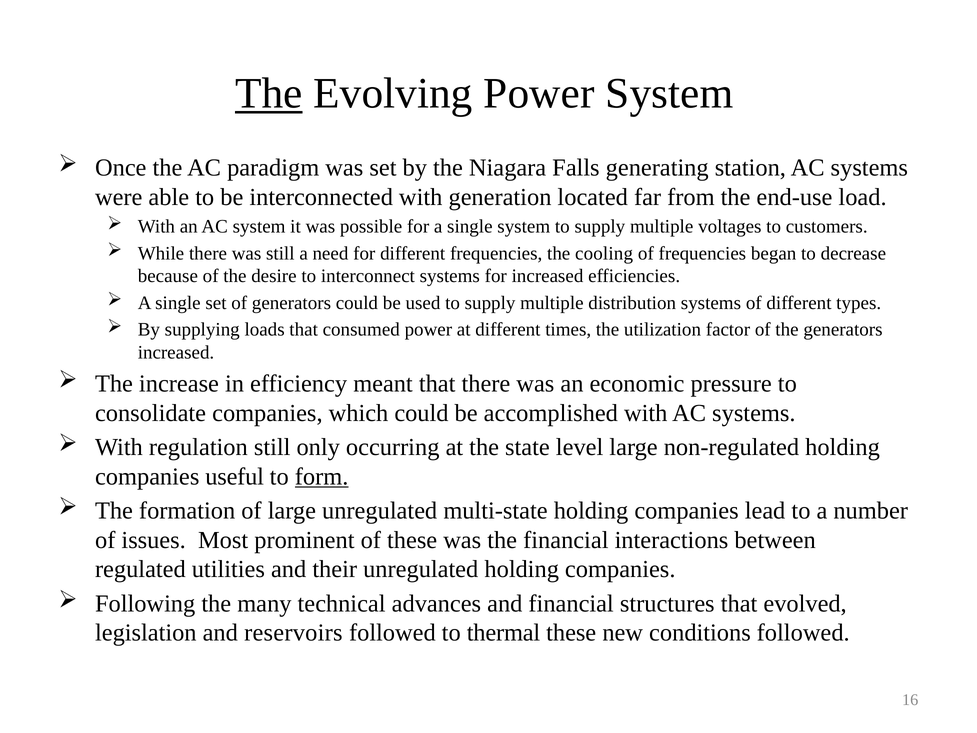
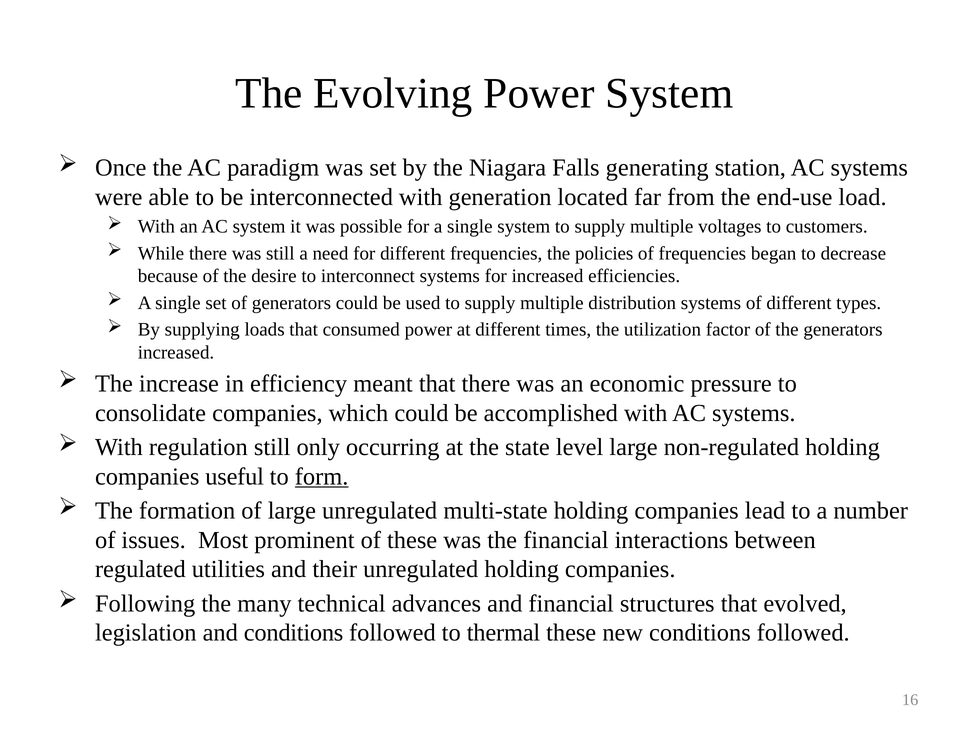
The underline: present -> none (269, 93)
cooling: cooling -> policies (604, 253)
and reservoirs: reservoirs -> conditions (294, 633)
